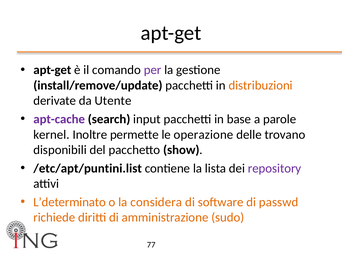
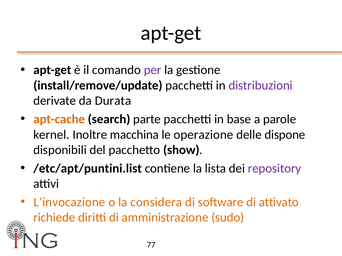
distribuzioni colour: orange -> purple (261, 86)
Utente: Utente -> Durata (113, 101)
apt-cache colour: purple -> orange (59, 119)
input: input -> parte (147, 119)
permette: permette -> macchina (134, 135)
trovano: trovano -> dispone (285, 135)
L’determinato: L’determinato -> L’invocazione (69, 203)
passwd: passwd -> attivato (279, 203)
